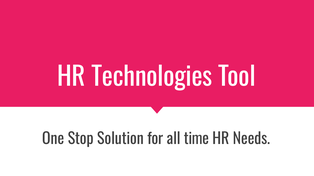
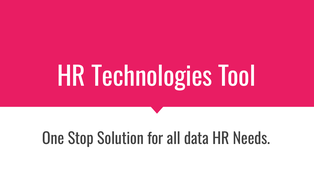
time: time -> data (196, 139)
